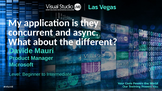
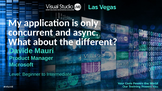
they: they -> only (89, 23)
